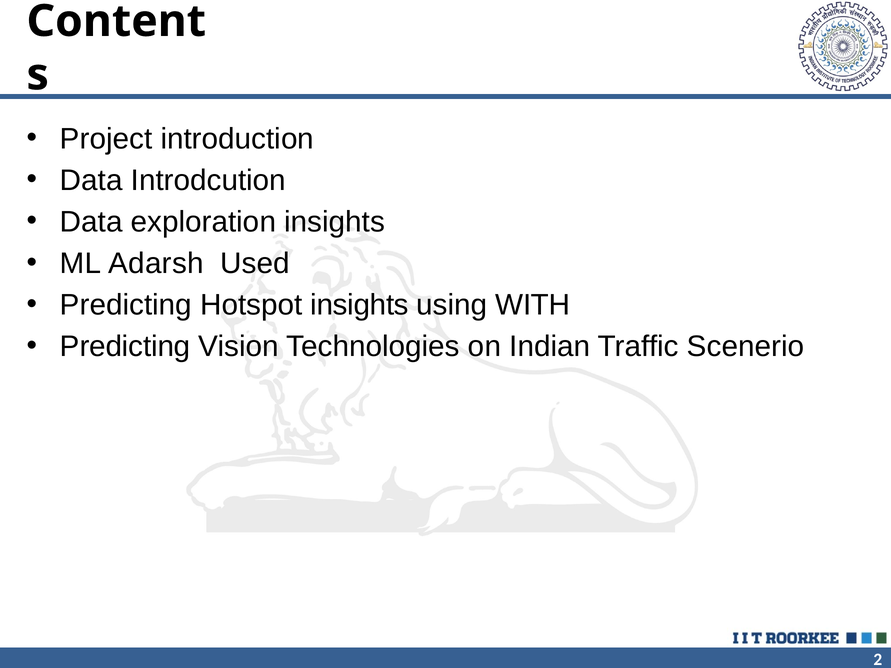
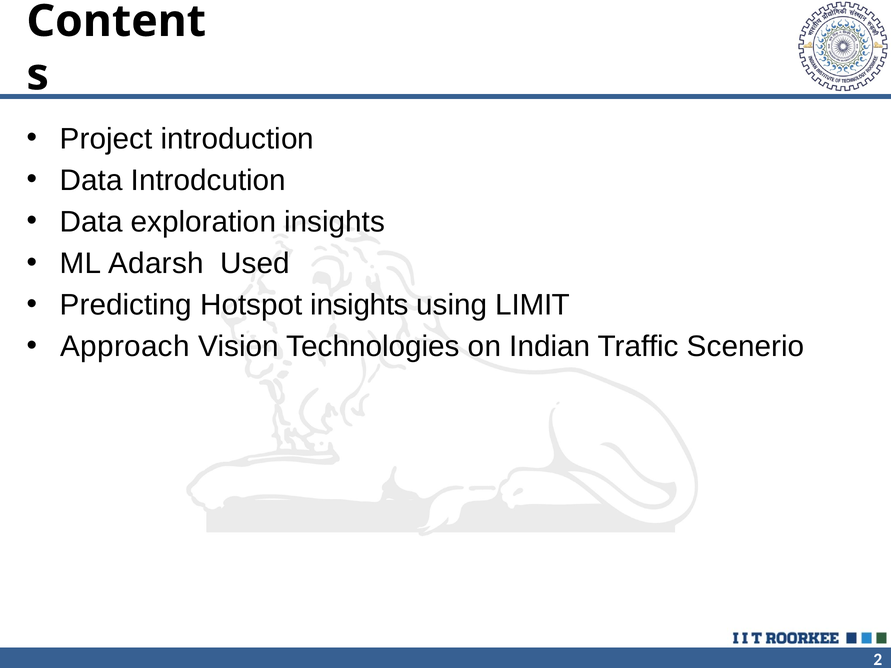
WITH: WITH -> LIMIT (533, 305)
Predicting: Predicting -> Approach (125, 347)
